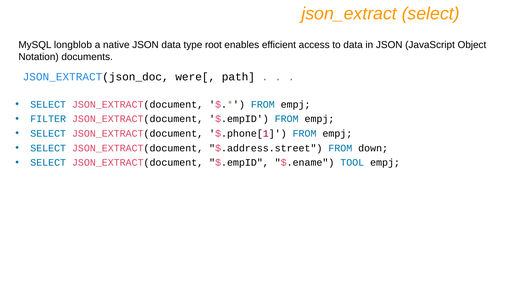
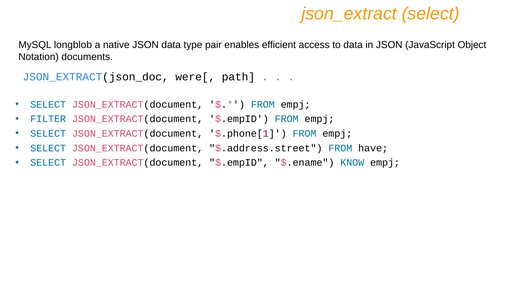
root: root -> pair (213, 45)
down: down -> have (373, 148)
TOOL: TOOL -> KNOW (352, 163)
